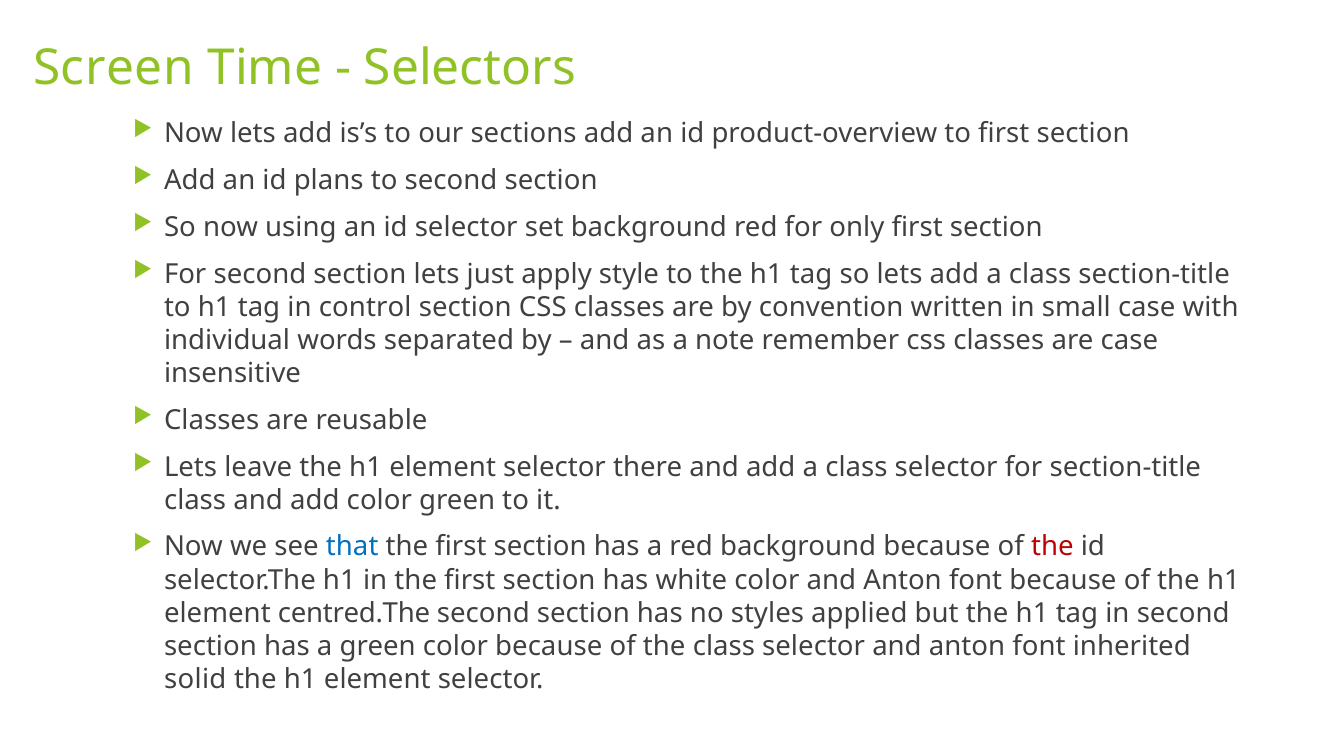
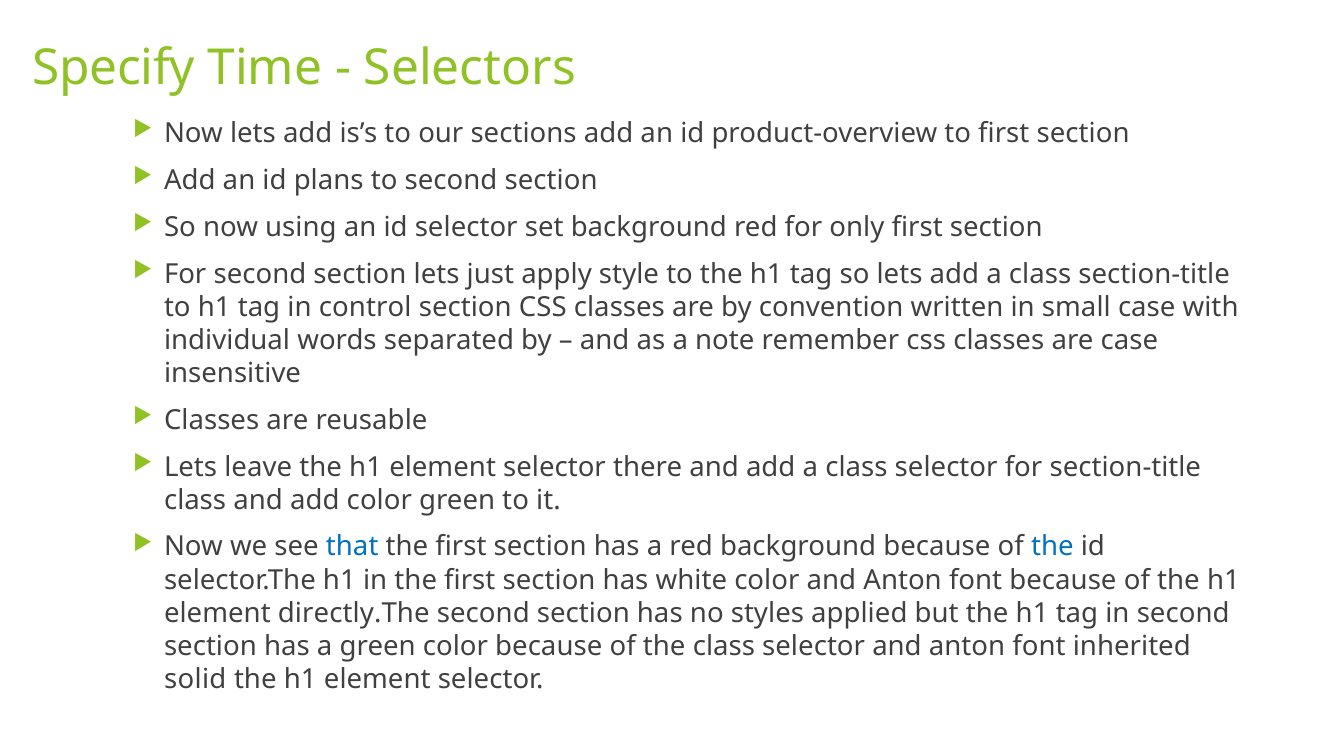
Screen: Screen -> Specify (114, 68)
the colour: red -> blue (1052, 547)
centred.The: centred.The -> directly.The (354, 613)
